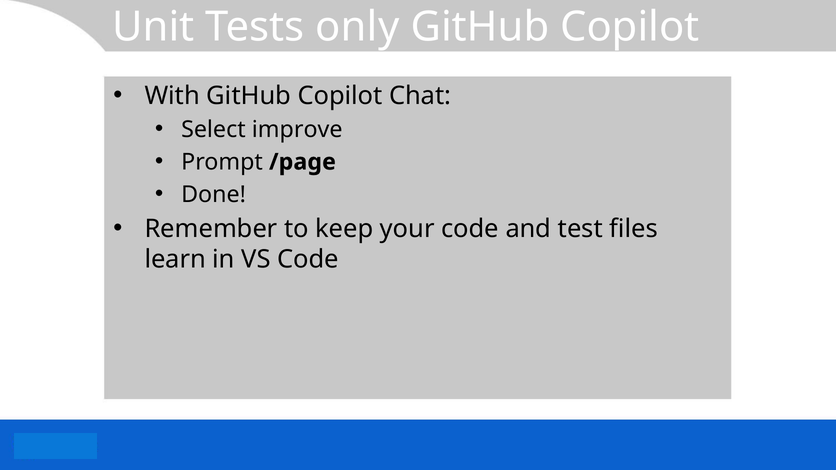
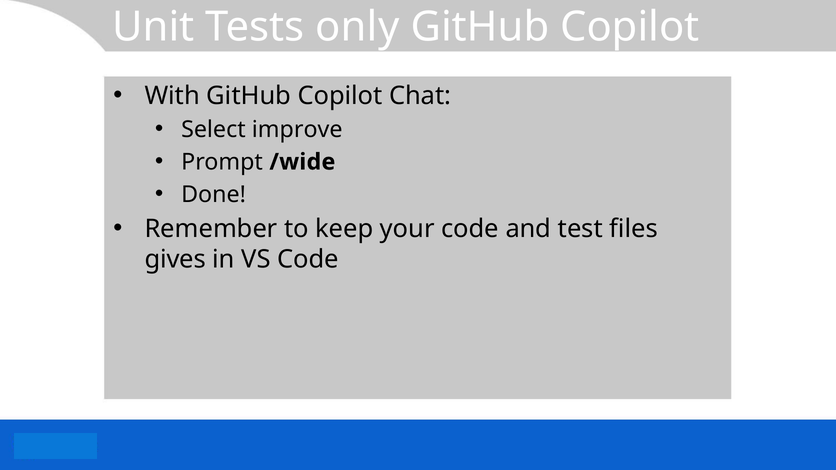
/page: /page -> /wide (302, 162)
learn: learn -> gives (175, 260)
